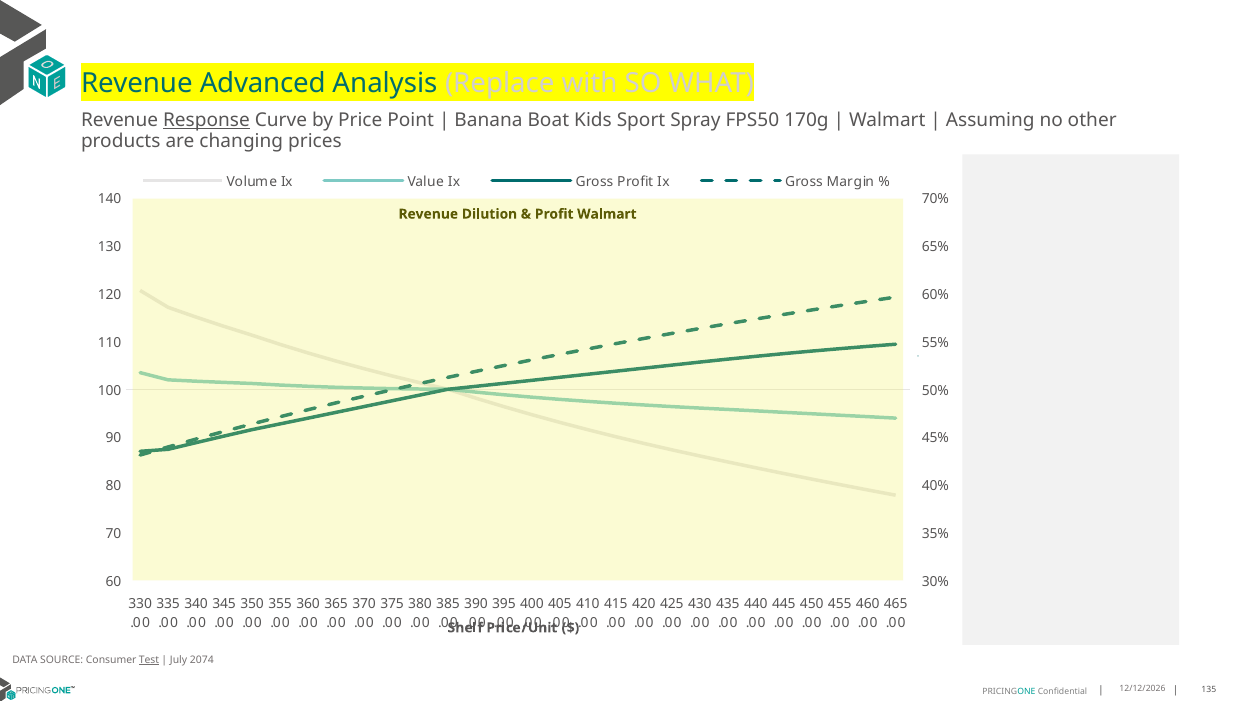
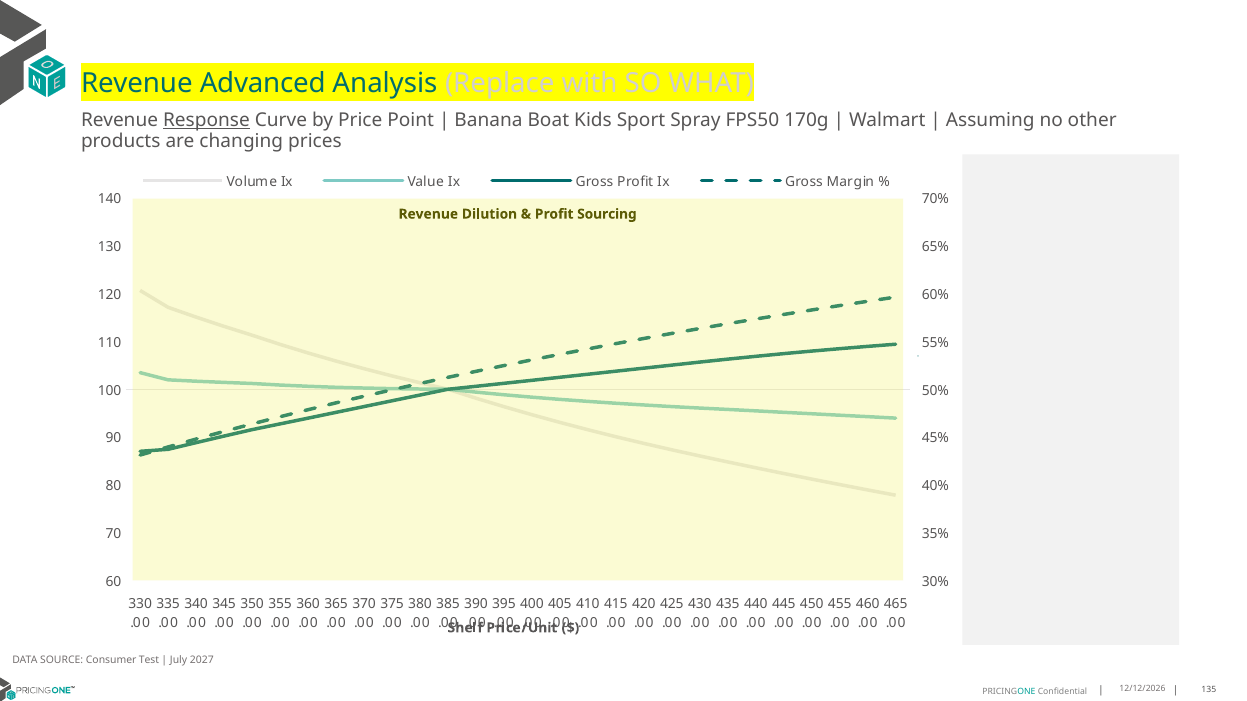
Profit Walmart: Walmart -> Sourcing (607, 214)
Test underline: present -> none (149, 661)
2074: 2074 -> 2027 (202, 661)
